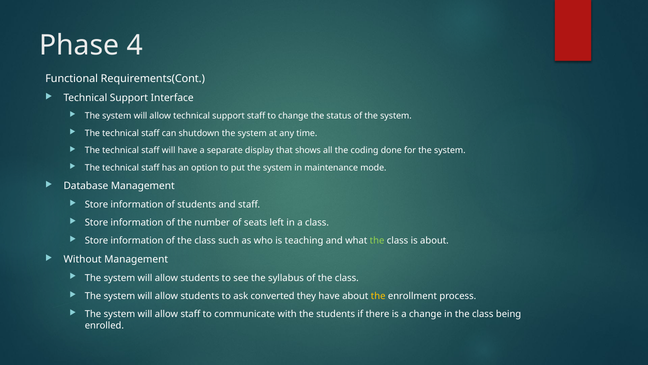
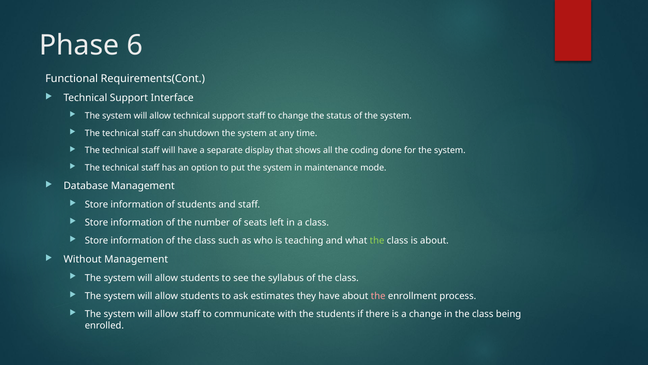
4: 4 -> 6 (135, 46)
converted: converted -> estimates (272, 296)
the colour: yellow -> pink (378, 296)
